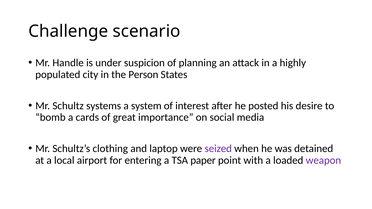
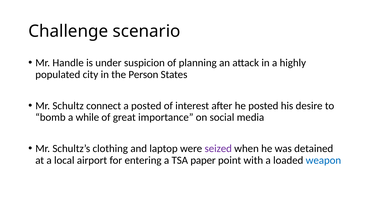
systems: systems -> connect (104, 106)
a system: system -> posted (146, 106)
cards: cards -> while (87, 118)
weapon colour: purple -> blue (323, 160)
